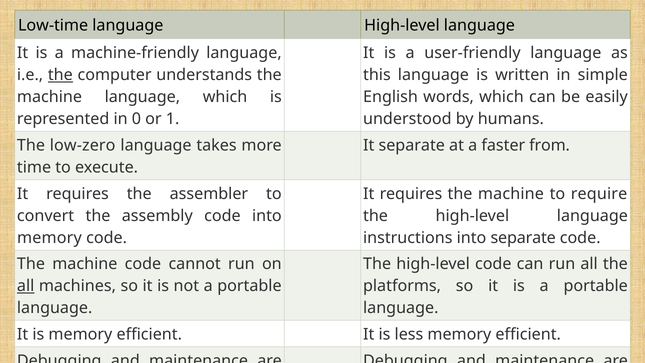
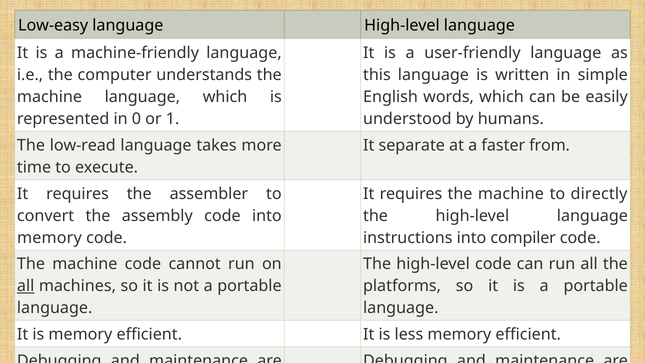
Low-time: Low-time -> Low-easy (53, 25)
the underline: present -> none (60, 75)
low-zero: low-zero -> low-read (83, 145)
require: require -> directly (599, 194)
into separate: separate -> compiler (523, 238)
